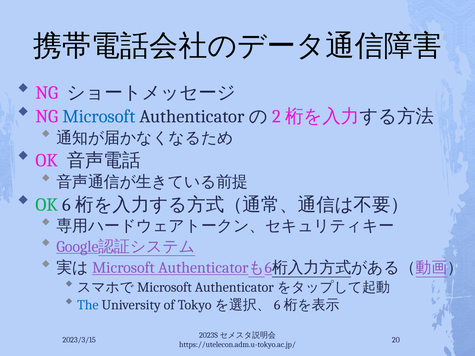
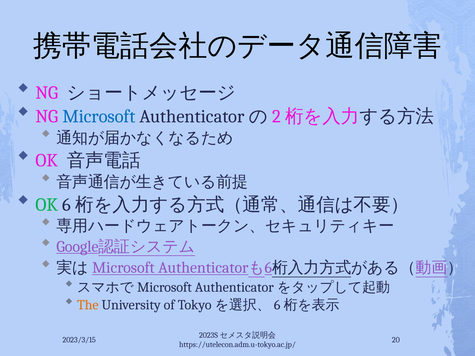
The colour: blue -> orange (88, 305)
